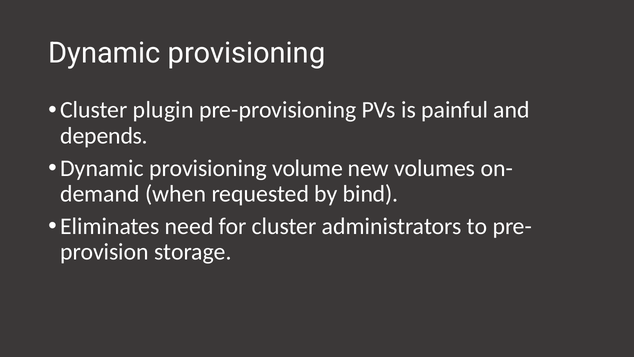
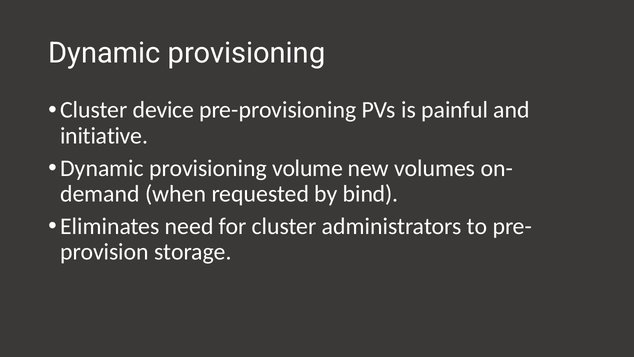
plugin: plugin -> device (163, 110)
depends: depends -> initiative (104, 136)
